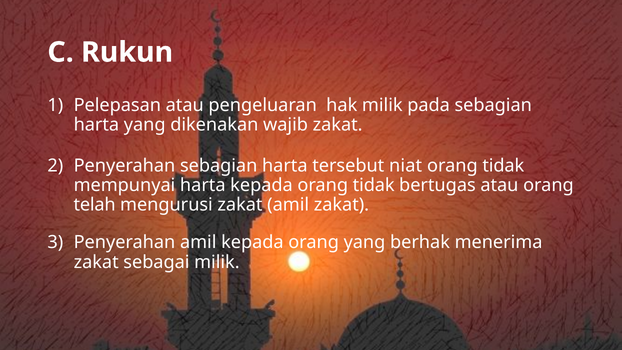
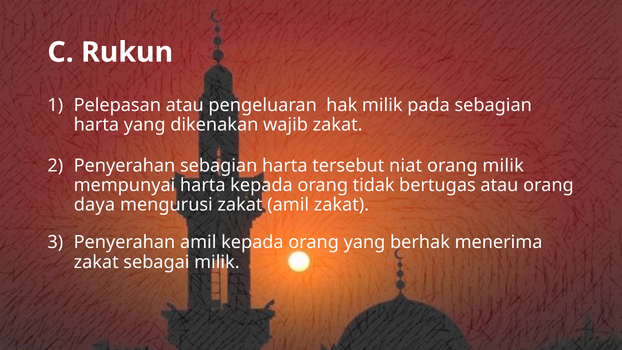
tidak: tidak -> milik (503, 166)
telah: telah -> daya (94, 205)
